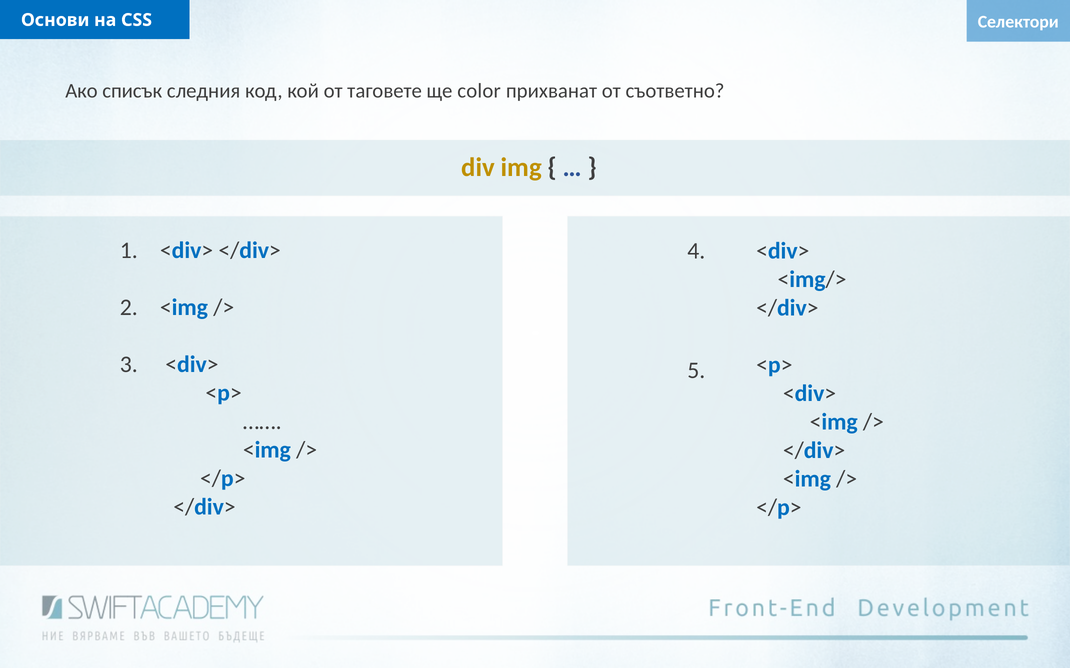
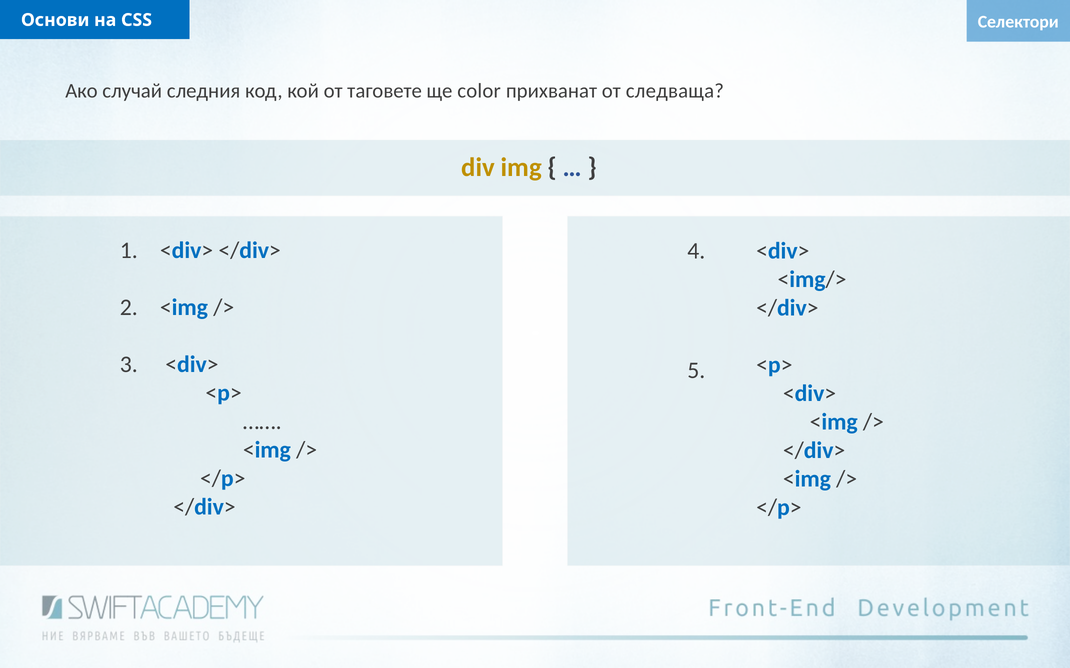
списък: списък -> случай (132, 91)
съответно: съответно -> следваща (675, 91)
